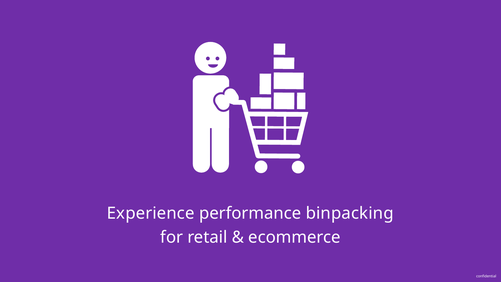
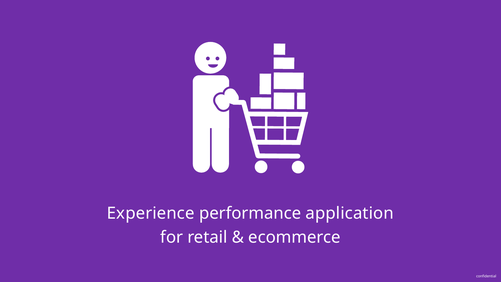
binpacking: binpacking -> application (350, 213)
